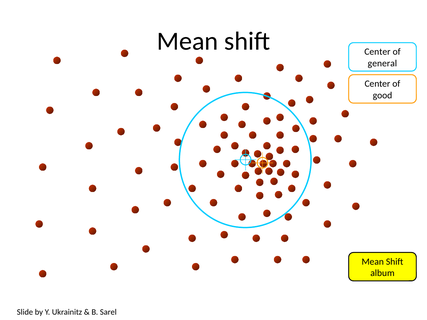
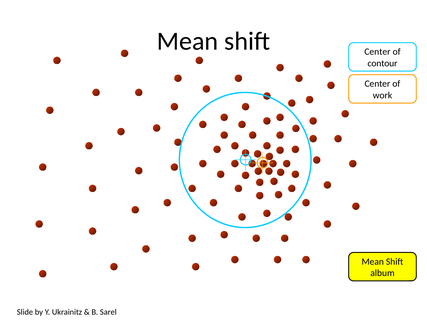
general: general -> contour (382, 63)
good: good -> work (382, 95)
